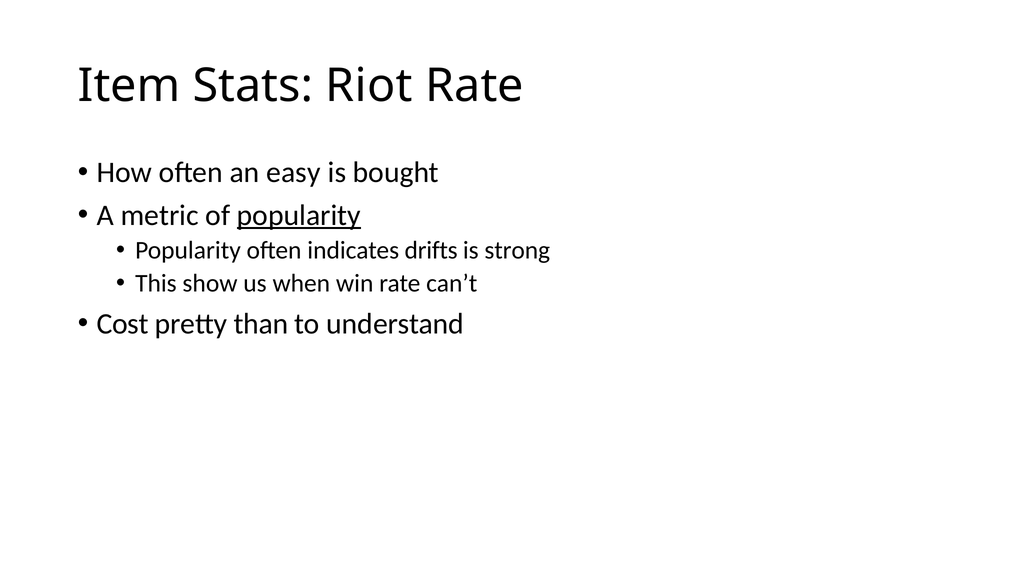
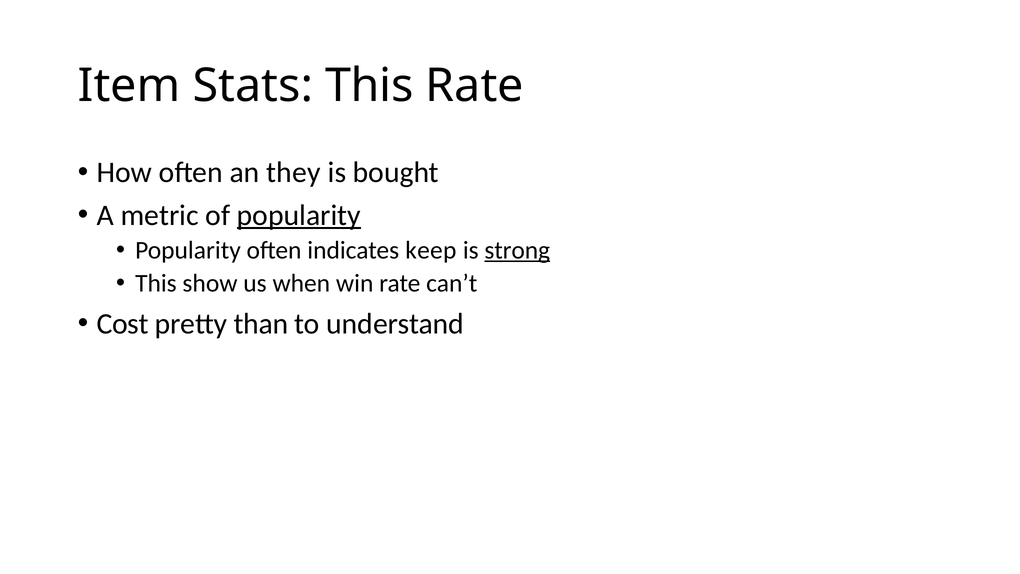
Stats Riot: Riot -> This (369, 86)
easy: easy -> they (293, 172)
drifts: drifts -> keep (431, 250)
strong underline: none -> present (517, 250)
